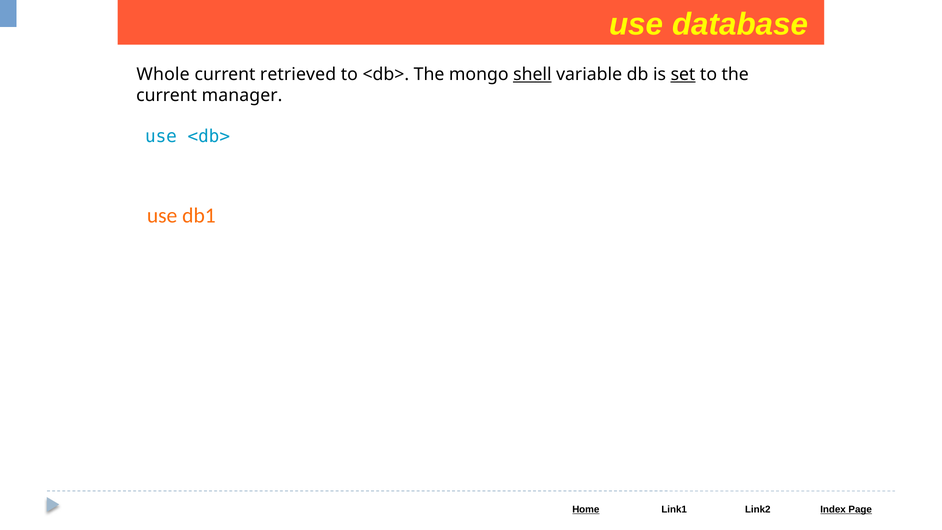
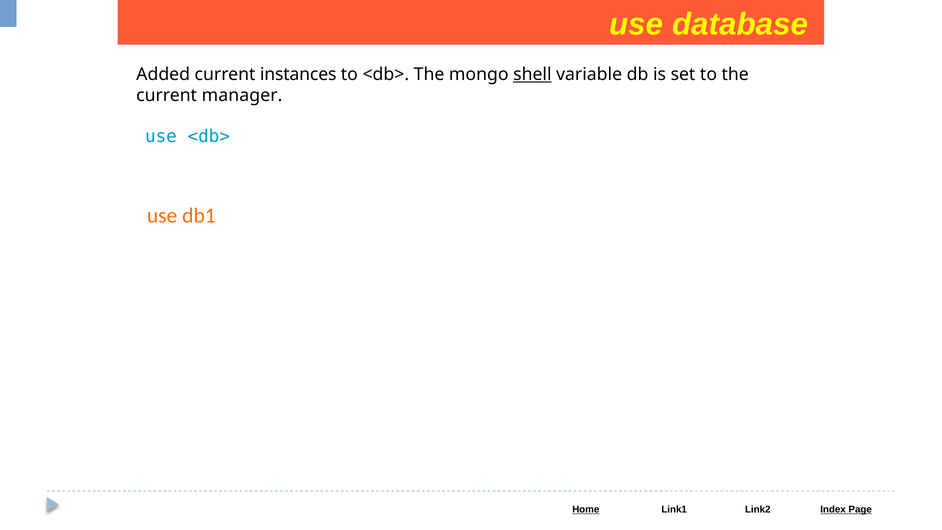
Whole: Whole -> Added (163, 74)
retrieved: retrieved -> instances (298, 74)
set underline: present -> none (683, 74)
